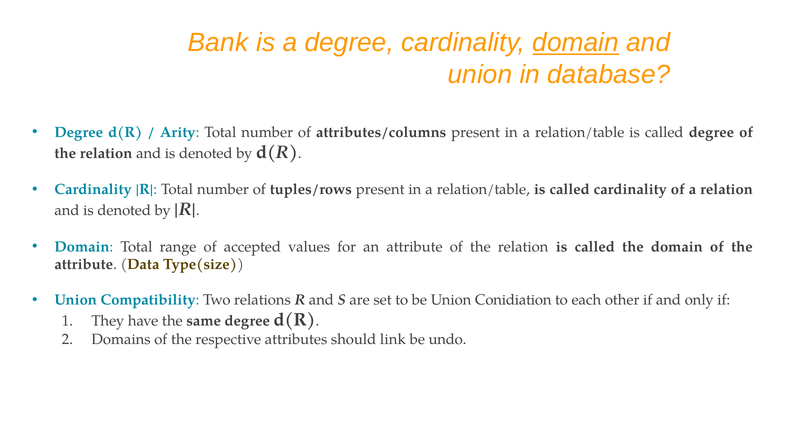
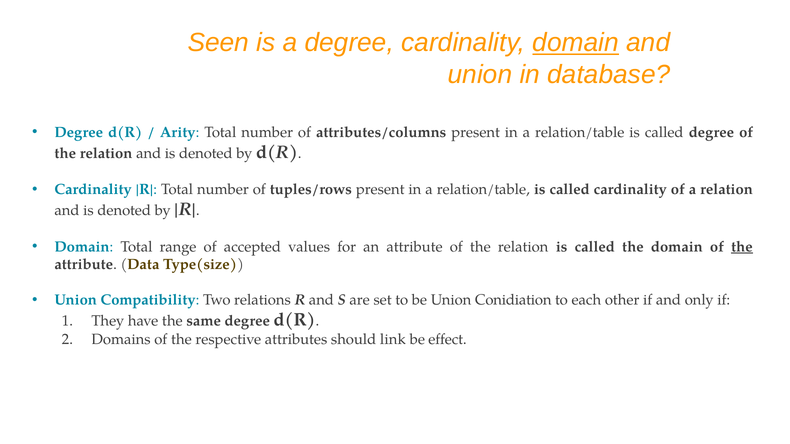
Bank: Bank -> Seen (218, 43)
the underline: none -> present (742, 247)
undo: undo -> effect (447, 340)
